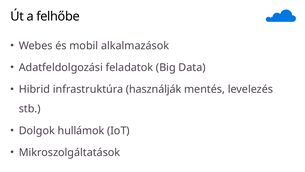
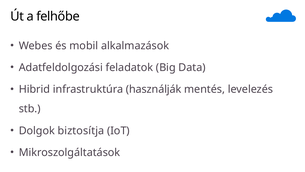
hullámok: hullámok -> biztosítja (81, 130)
